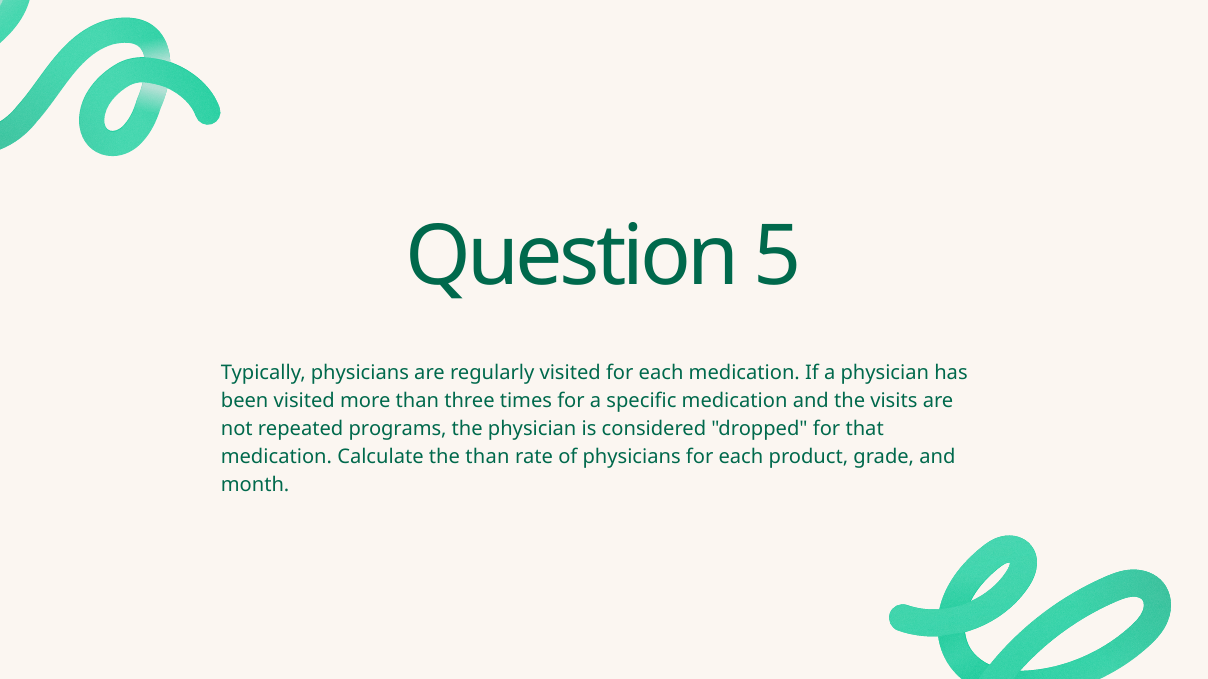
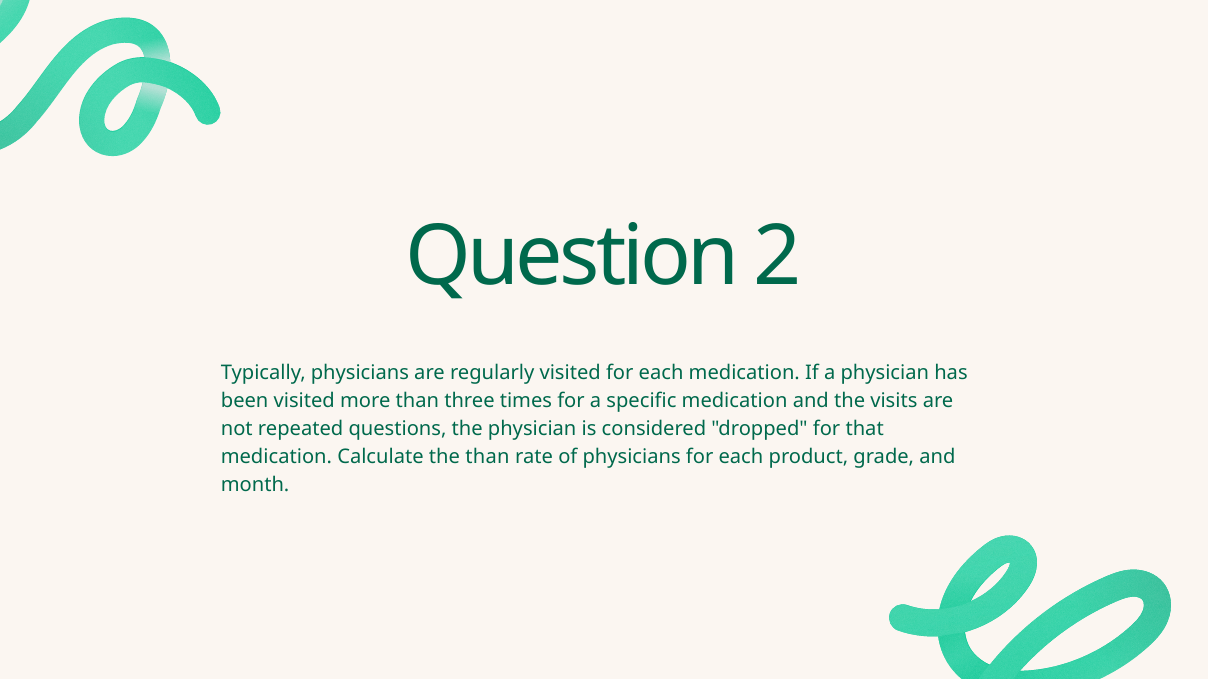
5: 5 -> 2 (778, 257)
programs: programs -> questions (397, 429)
